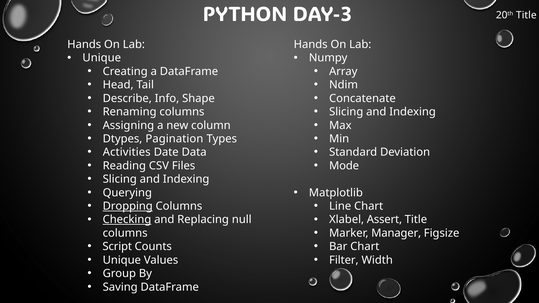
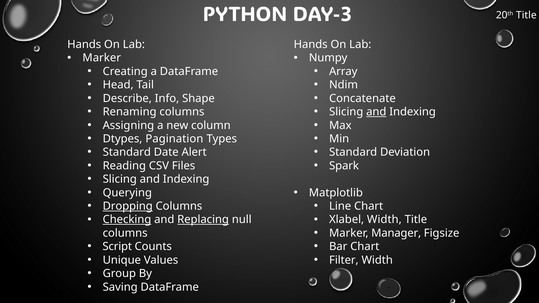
Unique: Unique -> Marker (102, 58)
and underline: none -> present (376, 112)
Activities: Activities -> Standard (127, 152)
Data: Data -> Alert (194, 152)
Mode: Mode -> Spark (344, 166)
Replacing underline: none -> present (203, 220)
Xlabel Assert: Assert -> Width (384, 220)
